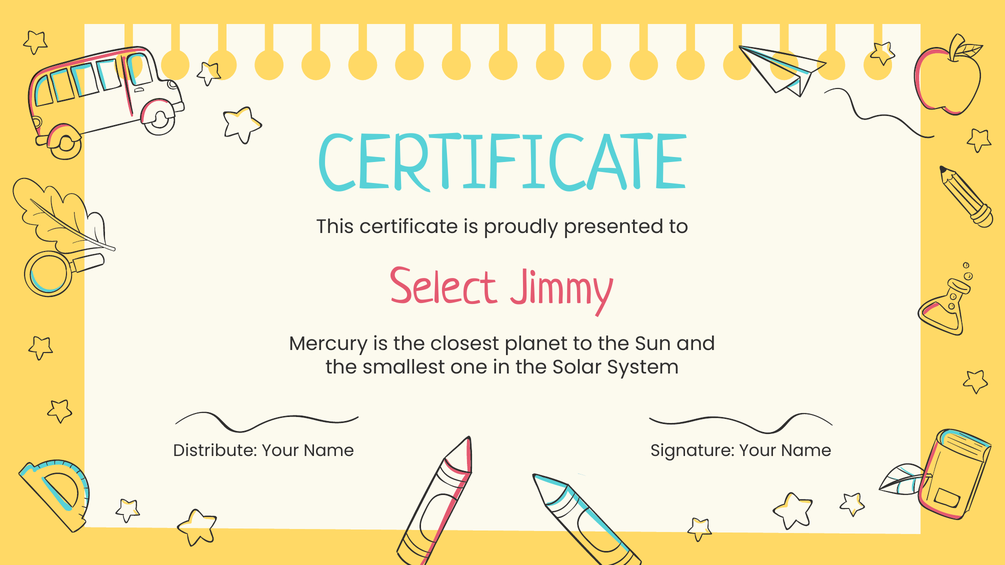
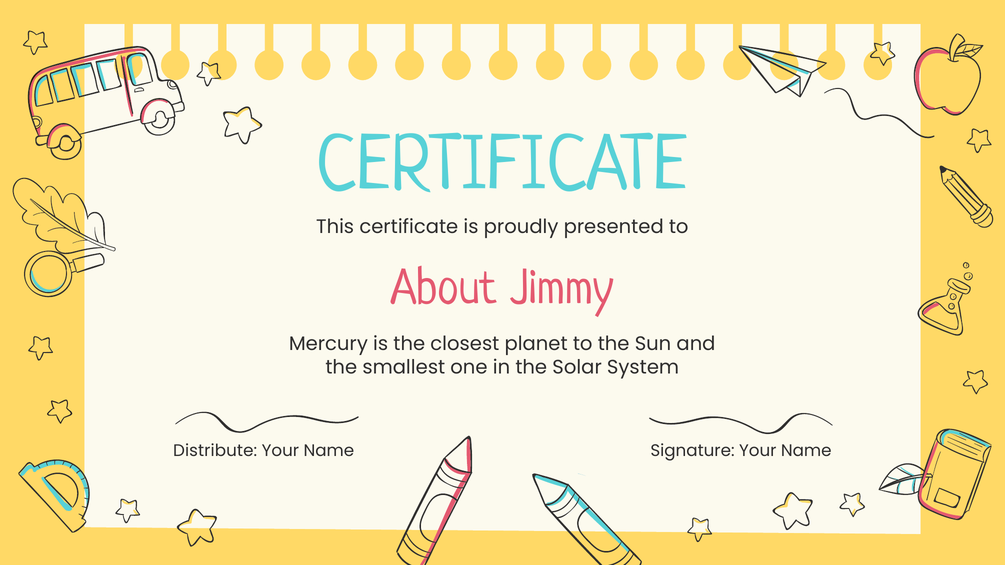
Select: Select -> About (444, 287)
